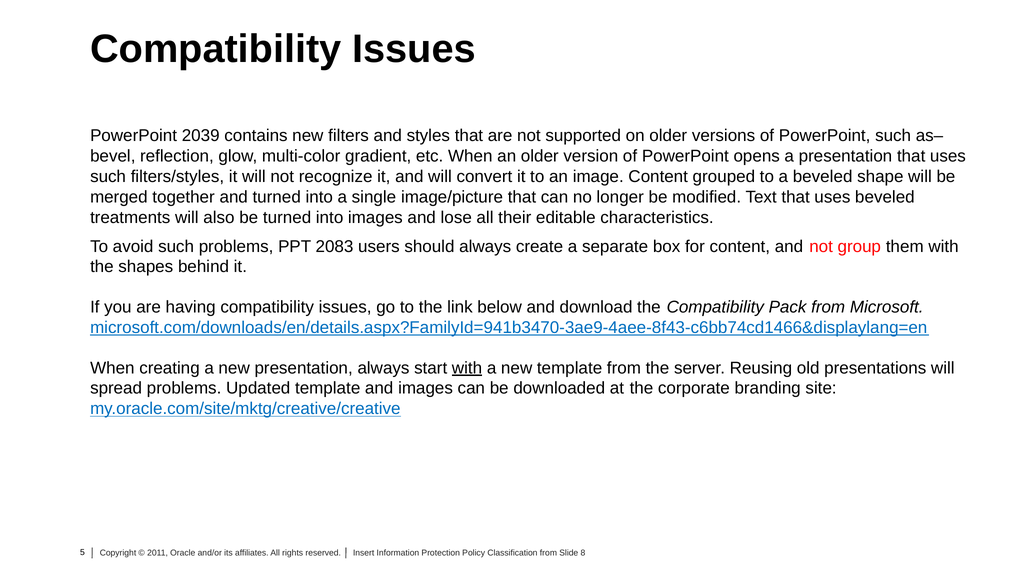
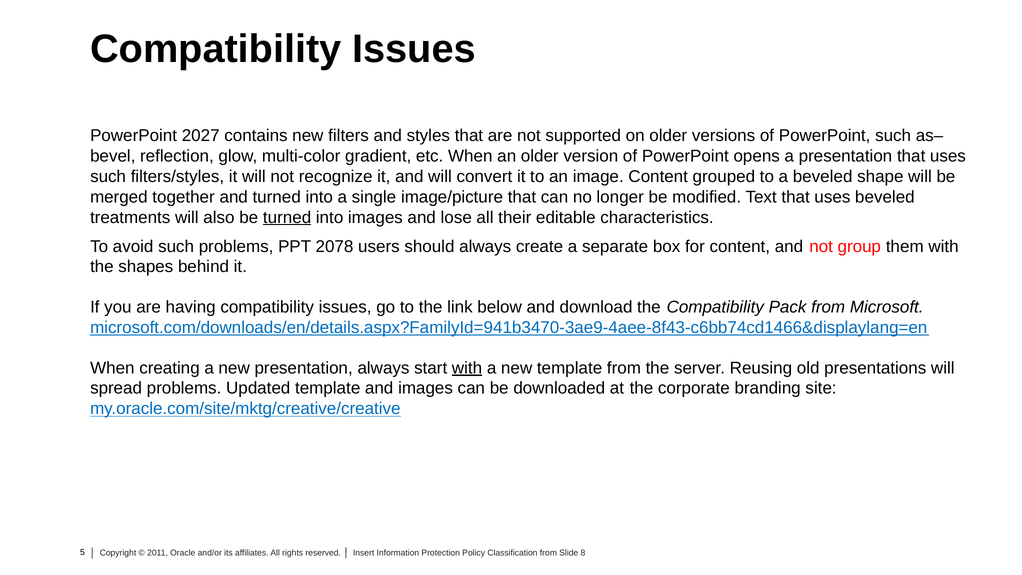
2039: 2039 -> 2027 (201, 136)
turned underline: none -> present (287, 217)
2083: 2083 -> 2078 (334, 246)
